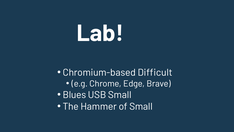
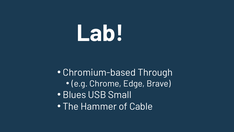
Difficult: Difficult -> Through (155, 72)
of Small: Small -> Cable (141, 106)
